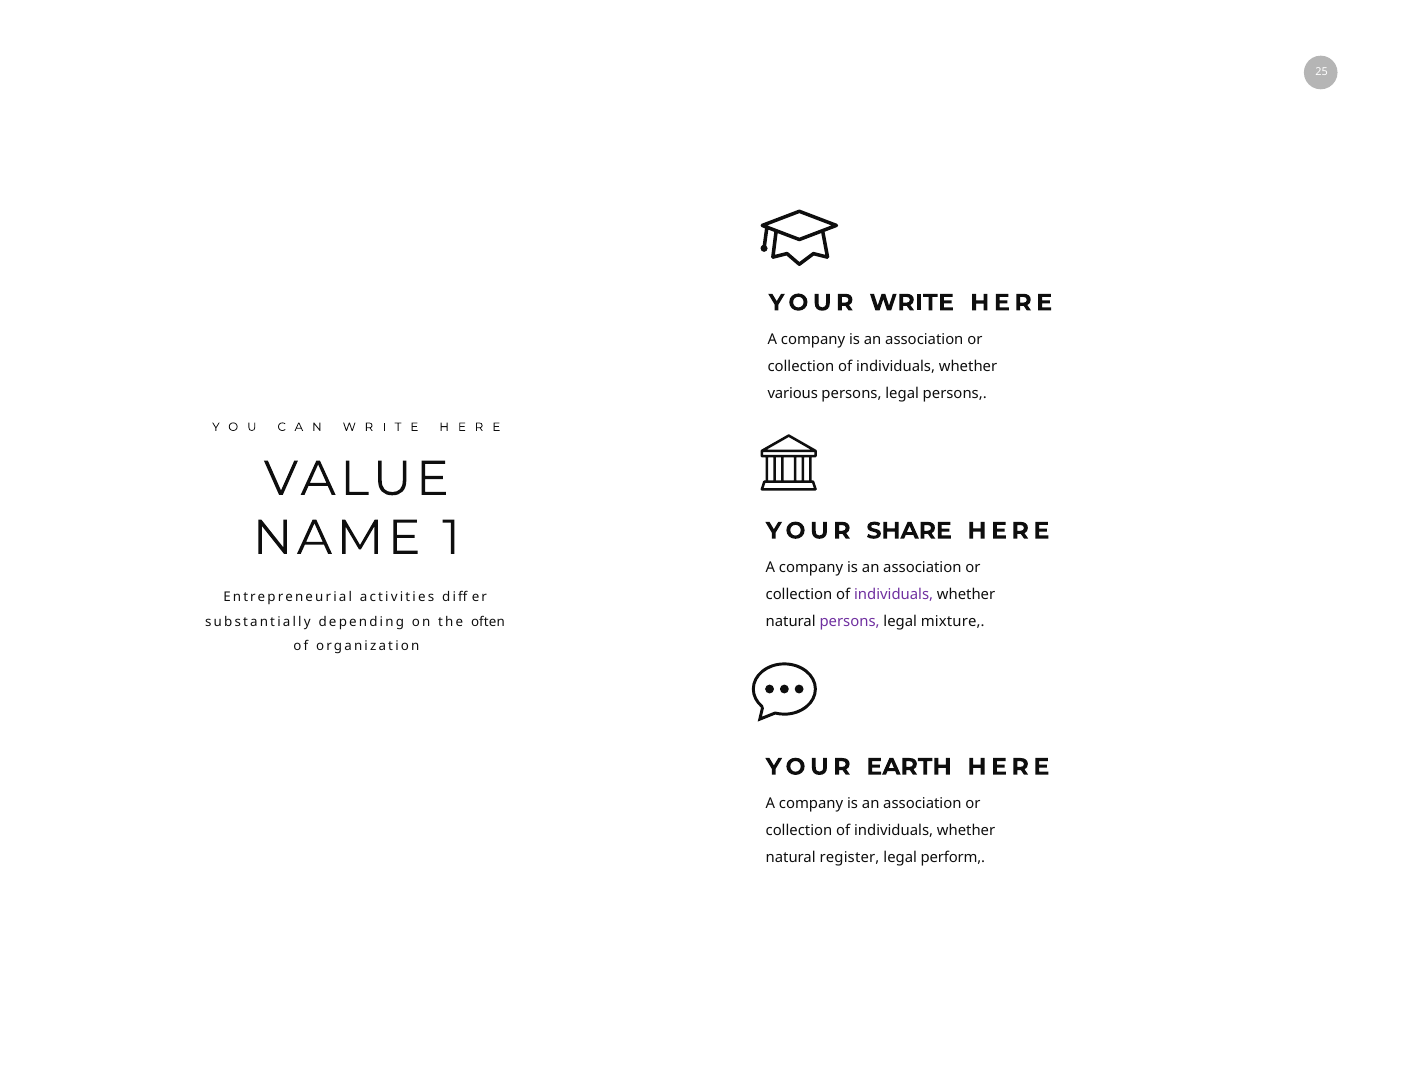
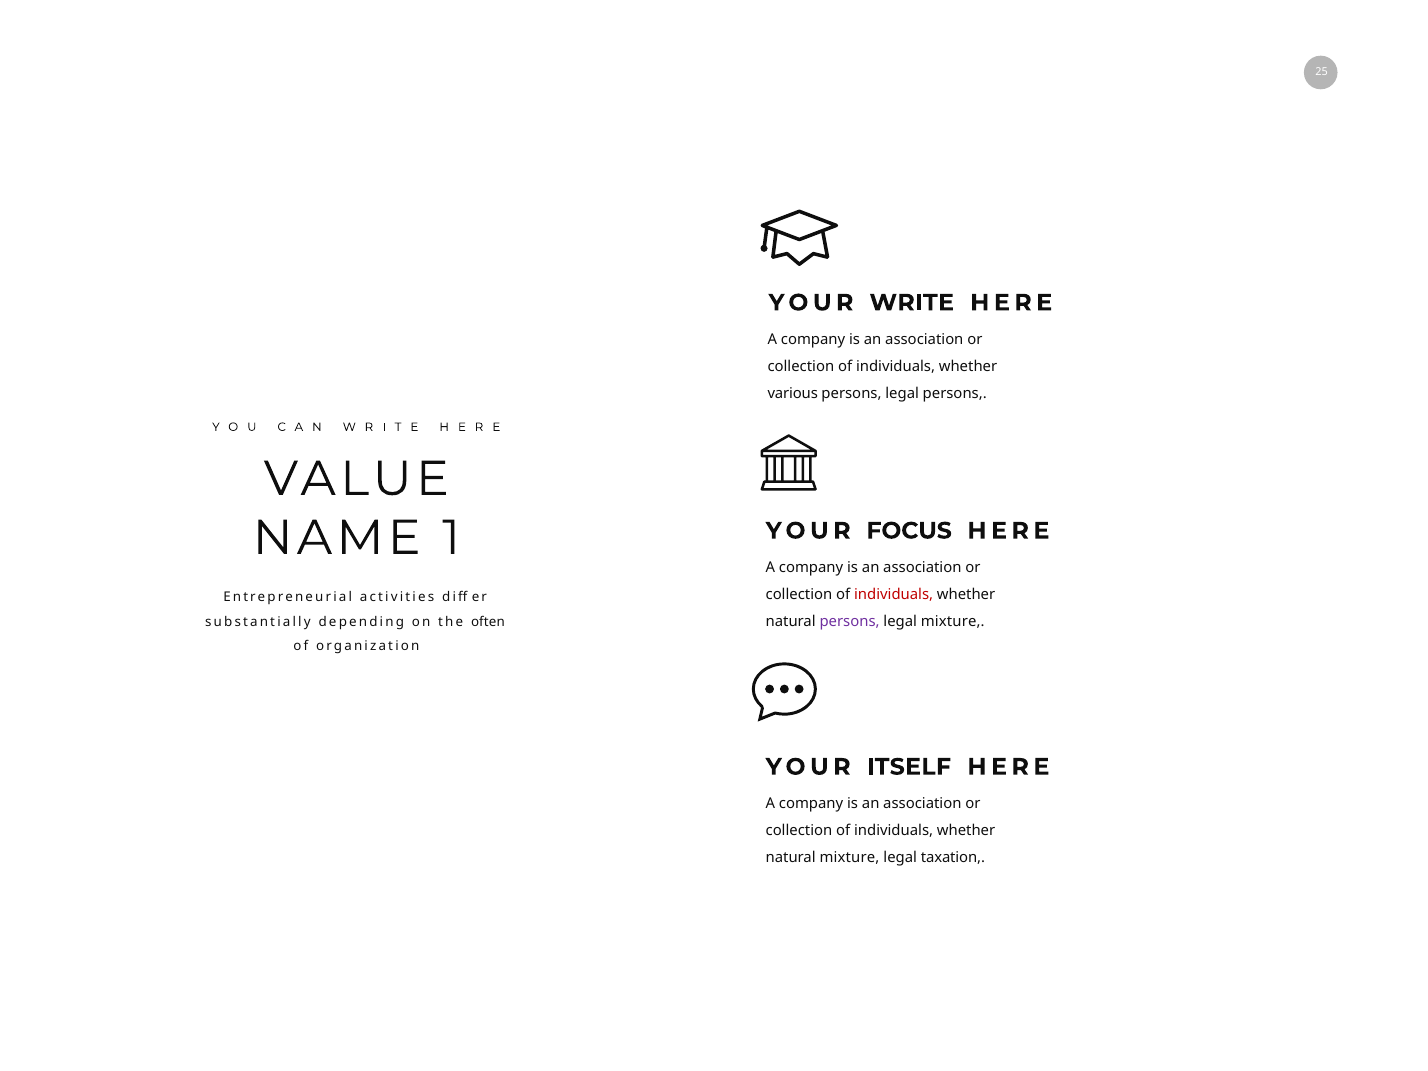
SHARE: SHARE -> FOCUS (909, 531)
individuals colour: purple -> red (894, 595)
EARTH: EARTH -> ITSELF (909, 767)
natural register: register -> mixture (849, 858)
perform: perform -> taxation (953, 858)
